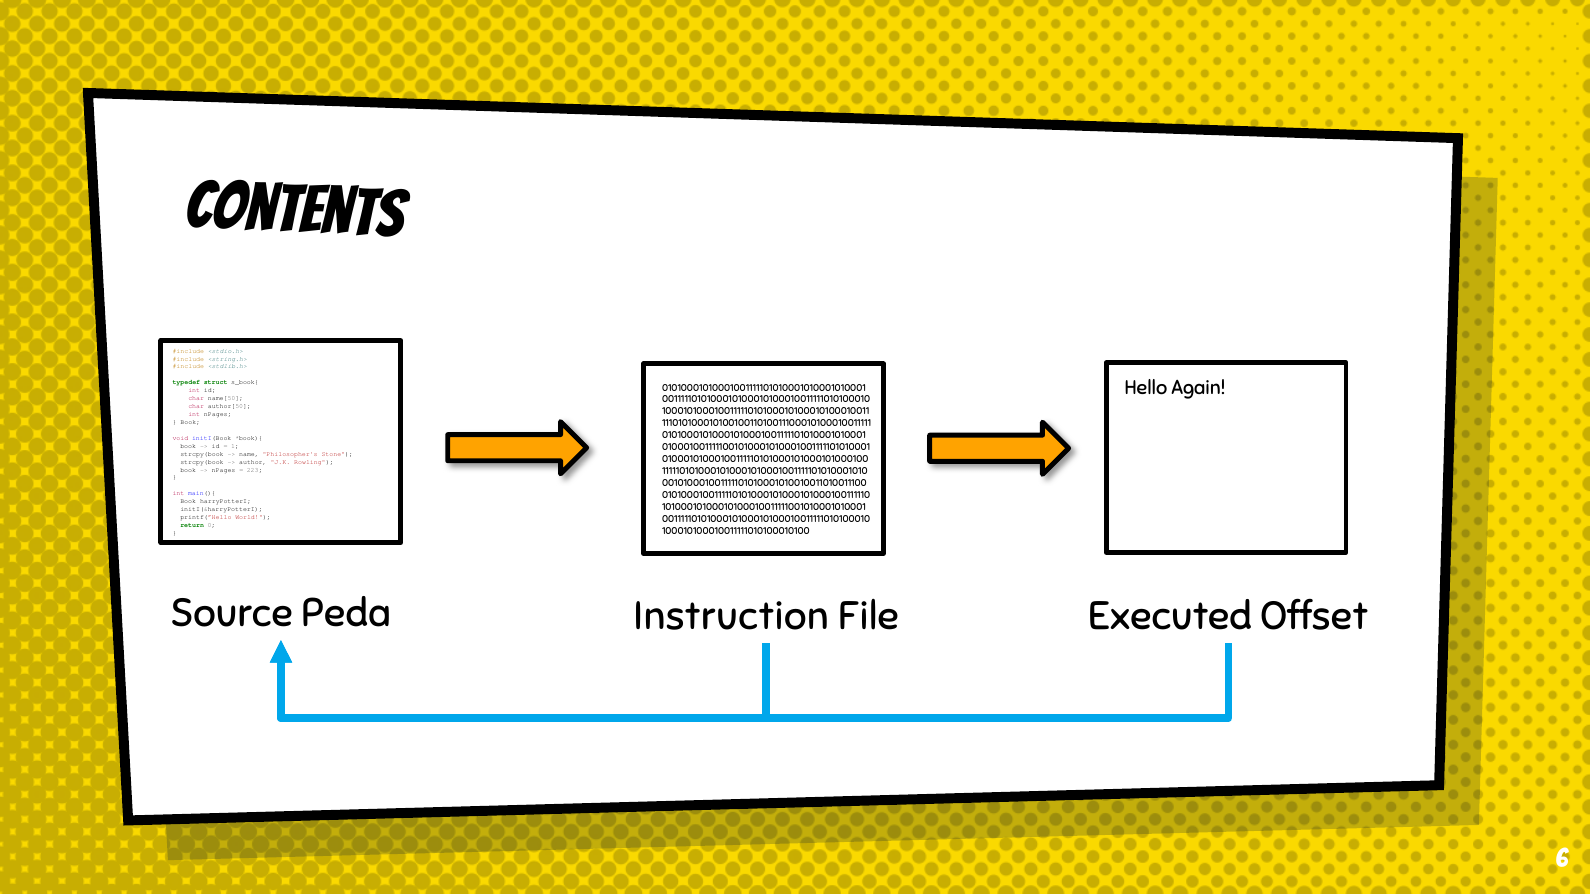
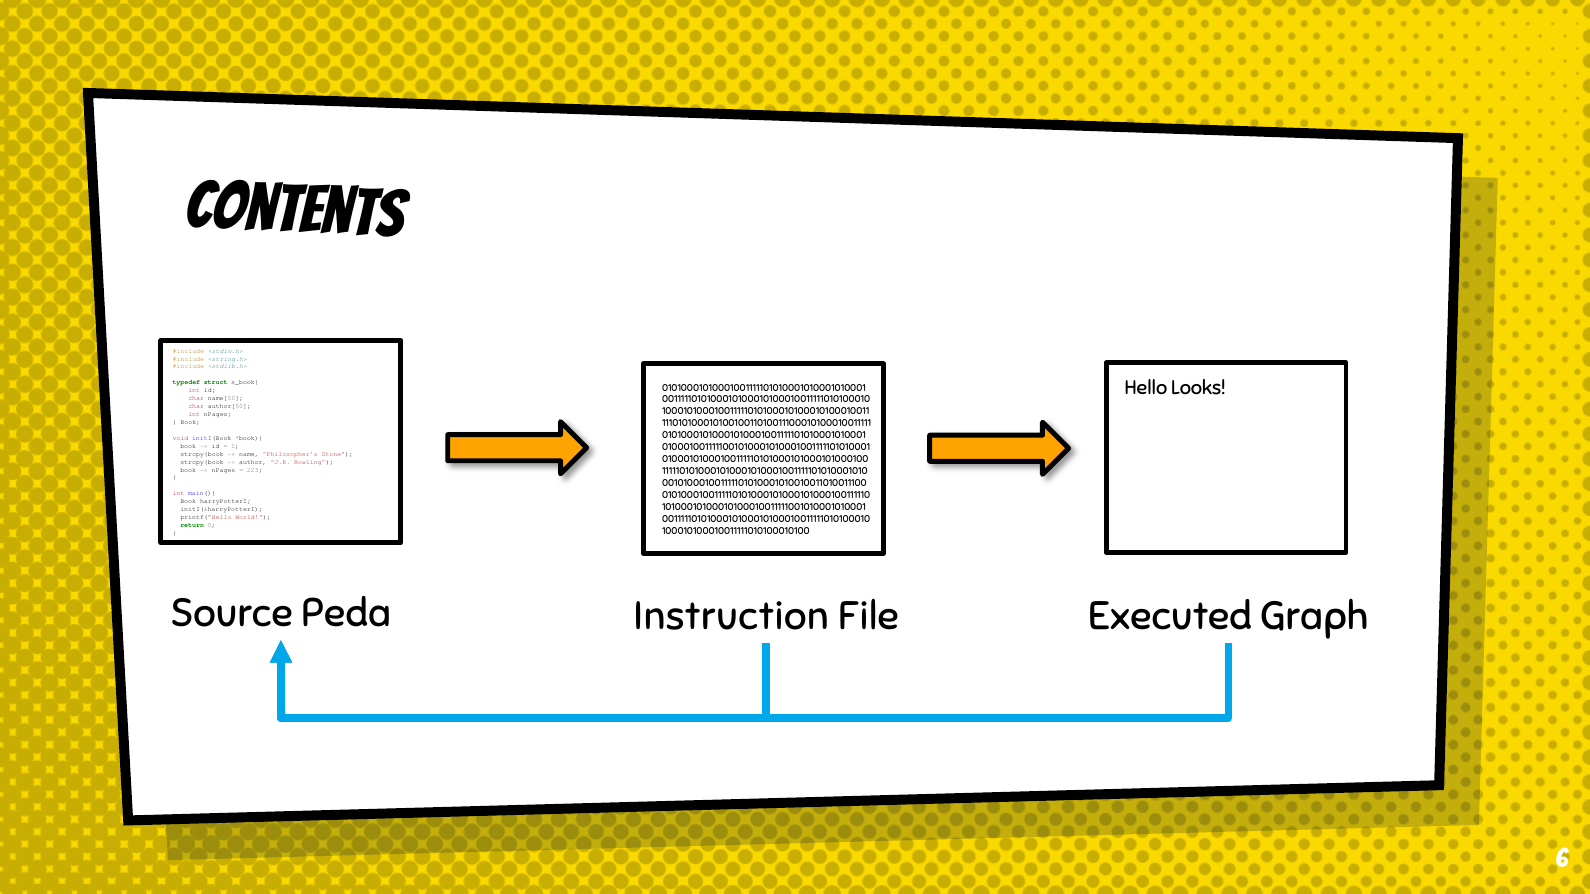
Again: Again -> Looks (1198, 388)
Offset: Offset -> Graph (1314, 617)
